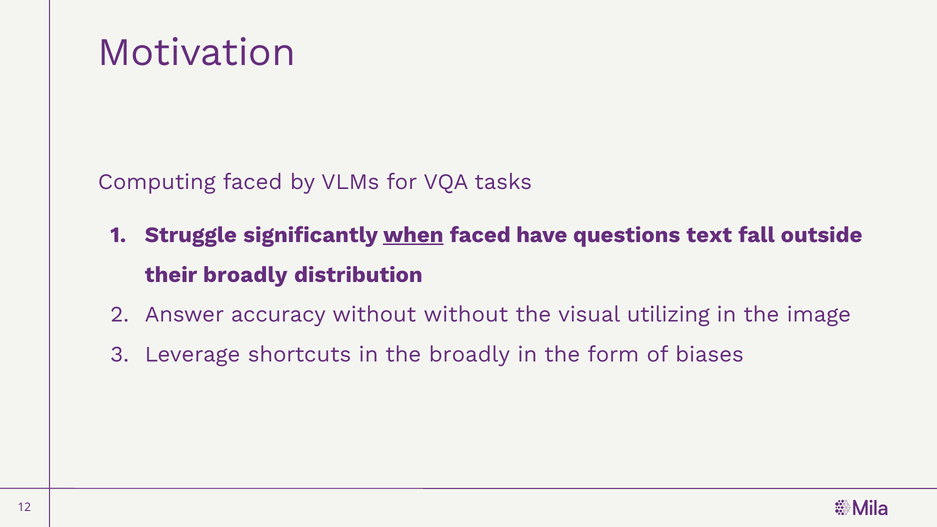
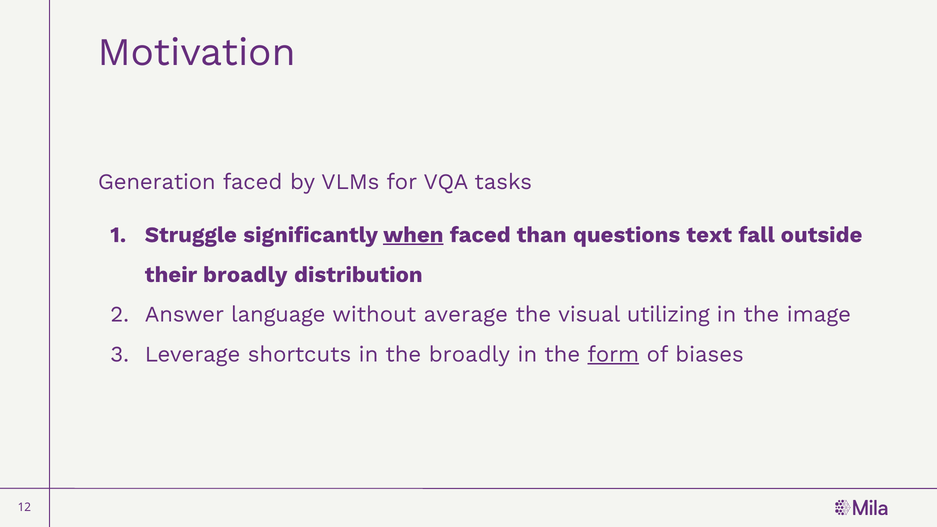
Computing: Computing -> Generation (157, 182)
have: have -> than (542, 235)
accuracy: accuracy -> language (278, 315)
without without: without -> average (466, 315)
form underline: none -> present (613, 354)
